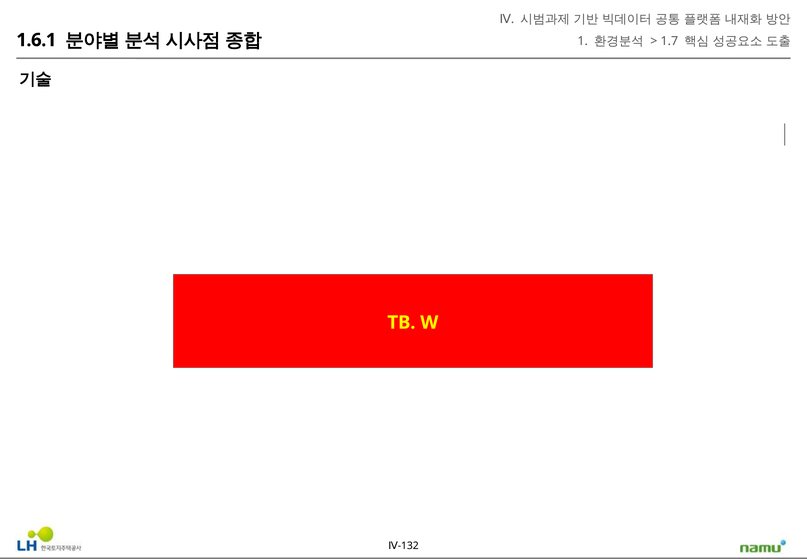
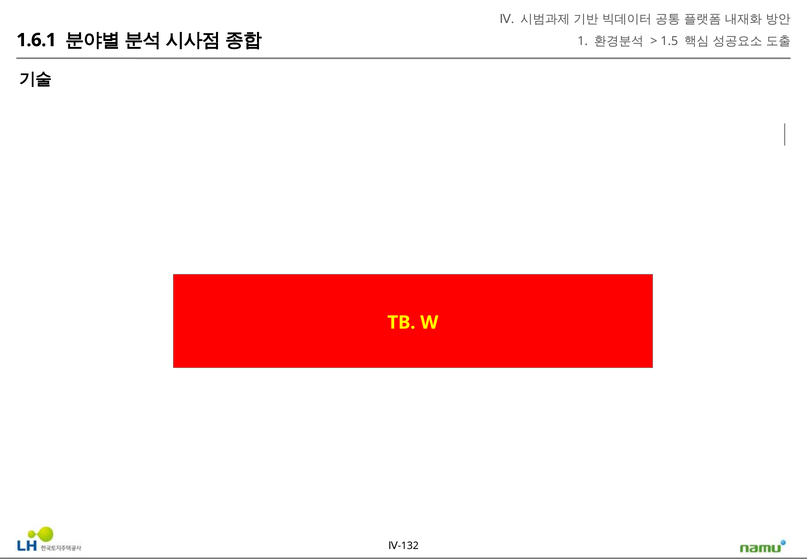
1.7: 1.7 -> 1.5 (669, 41)
